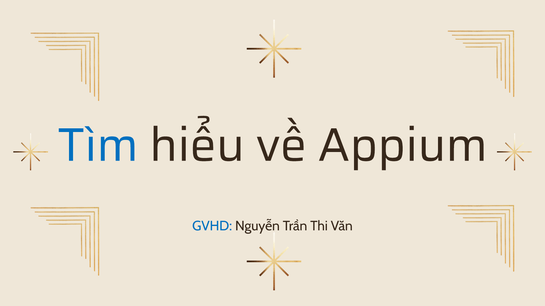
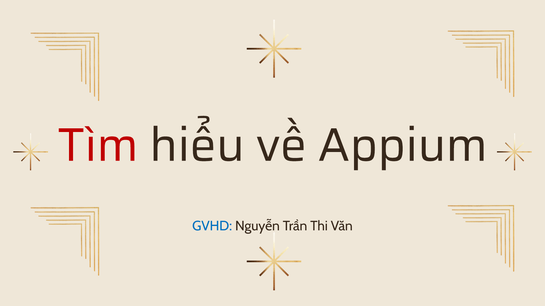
Tìm colour: blue -> red (98, 146)
